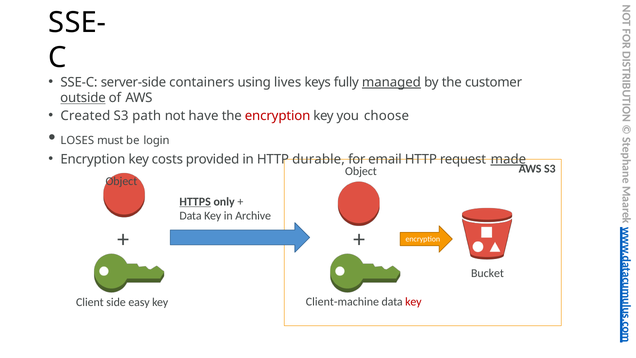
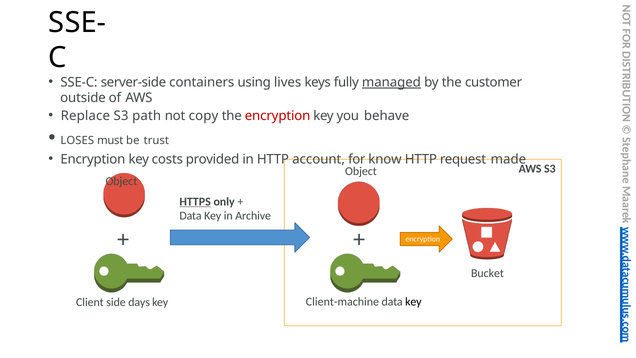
outside underline: present -> none (83, 98)
Created: Created -> Replace (85, 116)
have: have -> copy (203, 116)
choose: choose -> behave (387, 116)
login: login -> trust (156, 140)
durable: durable -> account (319, 159)
email: email -> know (385, 159)
made underline: present -> none (508, 159)
key colour: red -> black (413, 302)
easy: easy -> days (139, 302)
